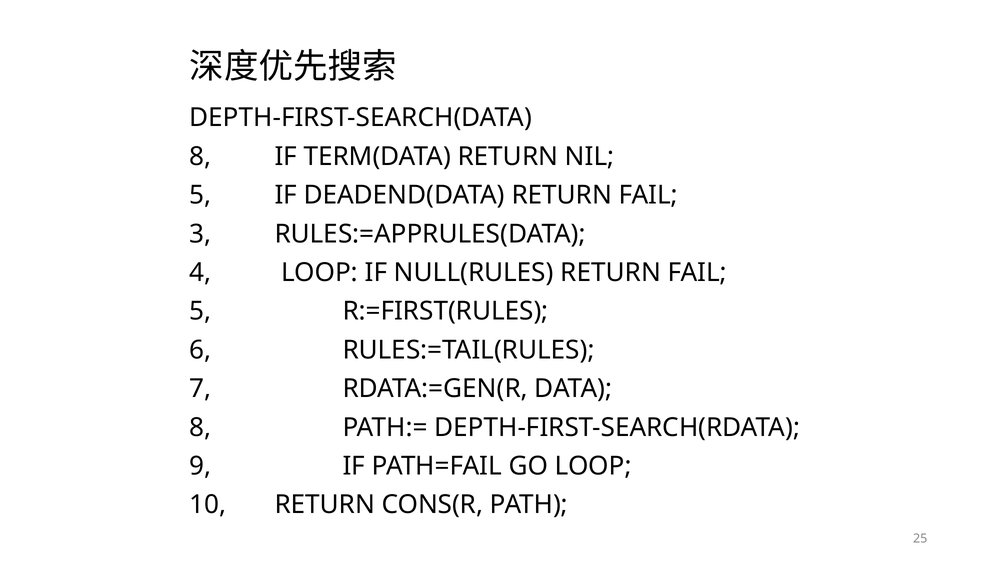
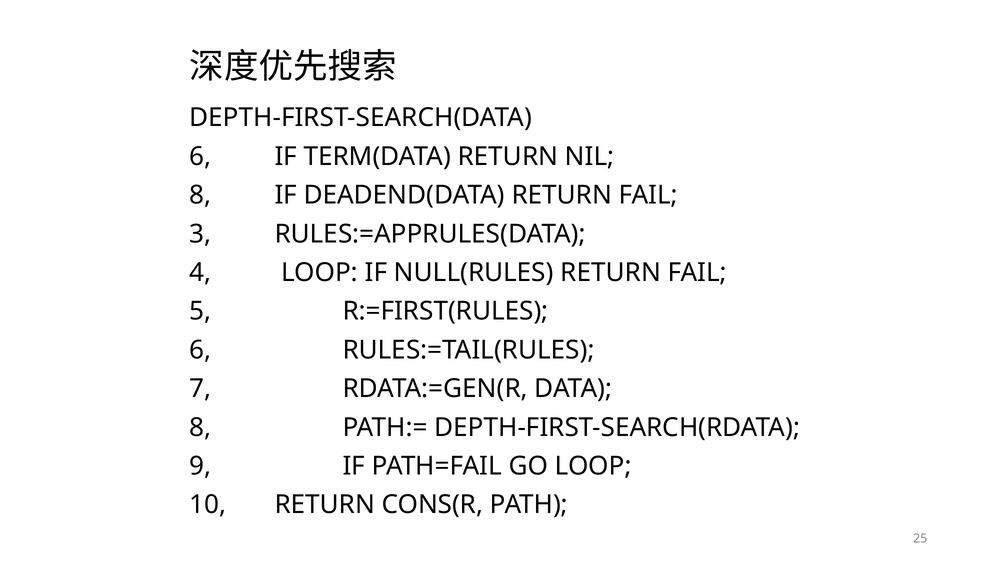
8: 8 -> 6 (200, 156)
5: 5 -> 8 (200, 195)
